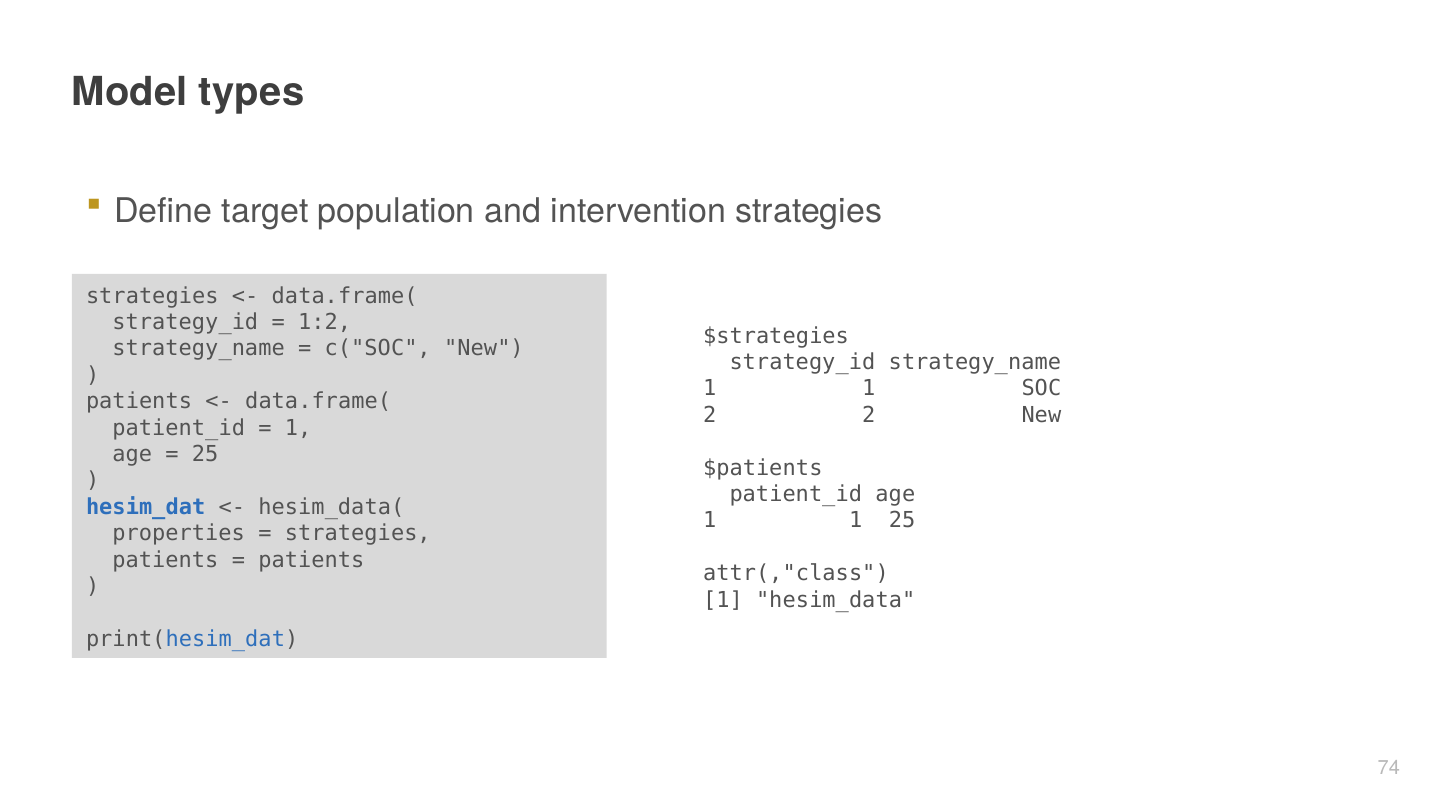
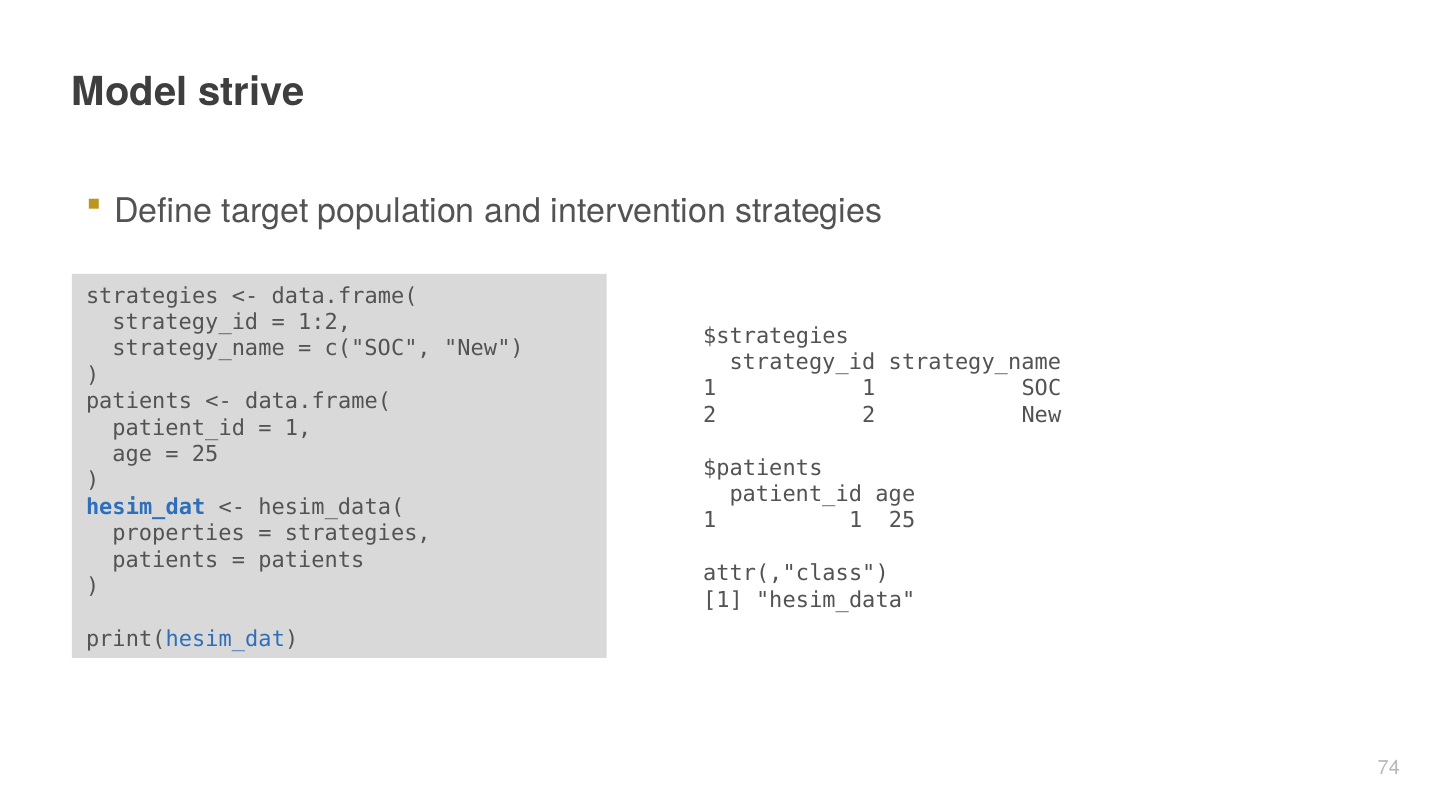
types: types -> strive (252, 93)
